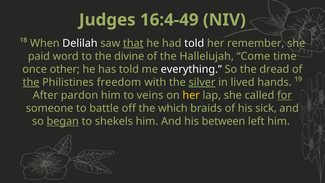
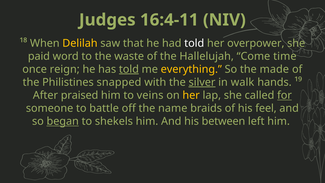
16:4-49: 16:4-49 -> 16:4-11 (169, 20)
Delilah colour: white -> yellow (80, 43)
that underline: present -> none (133, 43)
remember: remember -> overpower (256, 43)
divine: divine -> waste (129, 56)
other: other -> reign (65, 69)
told underline: none -> present (129, 69)
everything colour: white -> yellow (191, 69)
dread: dread -> made (274, 69)
the underline: present -> none (31, 82)
freedom: freedom -> snapped (119, 82)
lived: lived -> walk (243, 82)
pardon: pardon -> praised (80, 95)
which: which -> name (173, 108)
sick: sick -> feel (266, 108)
